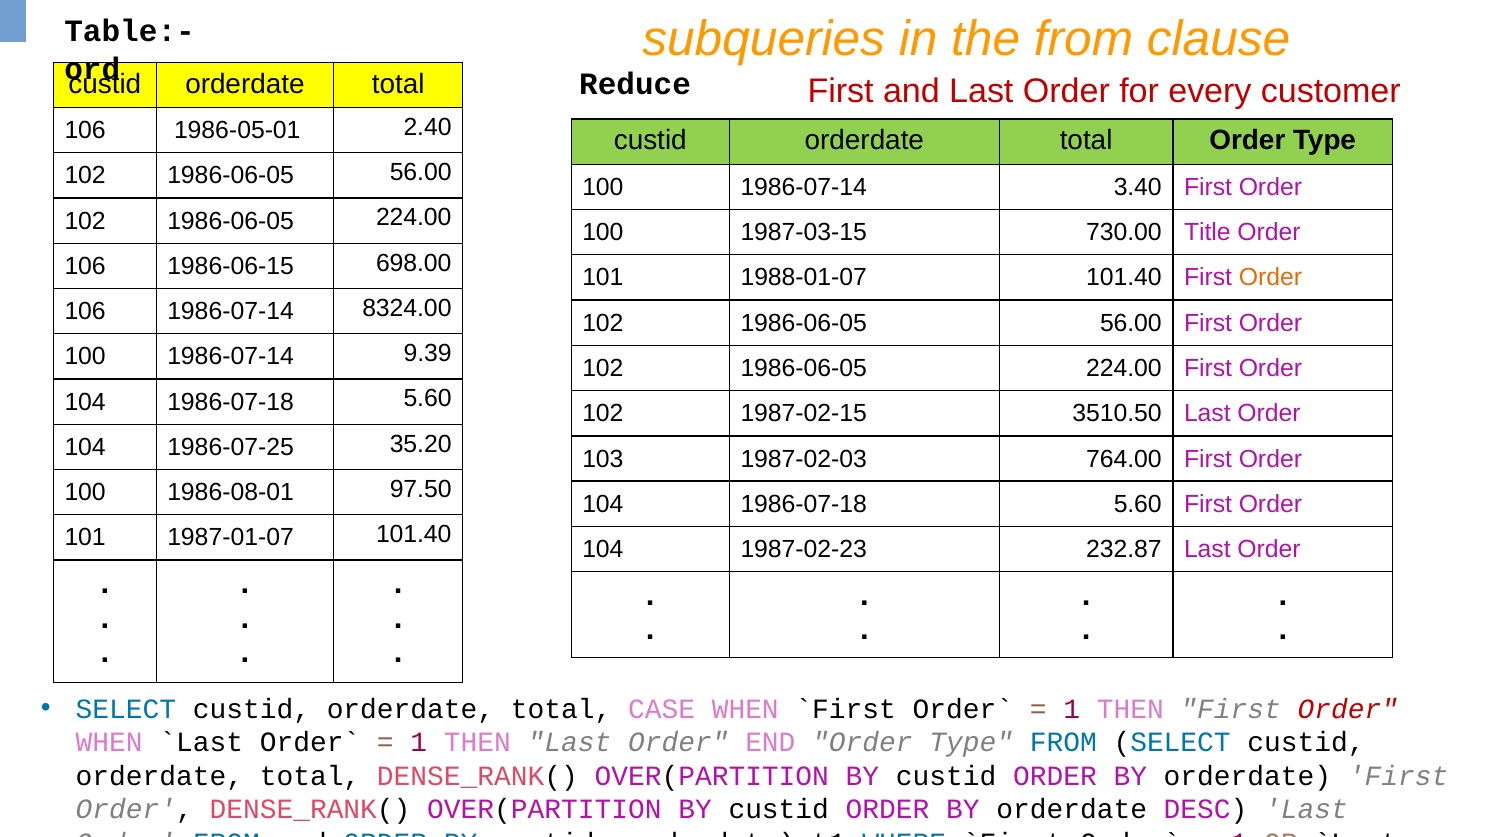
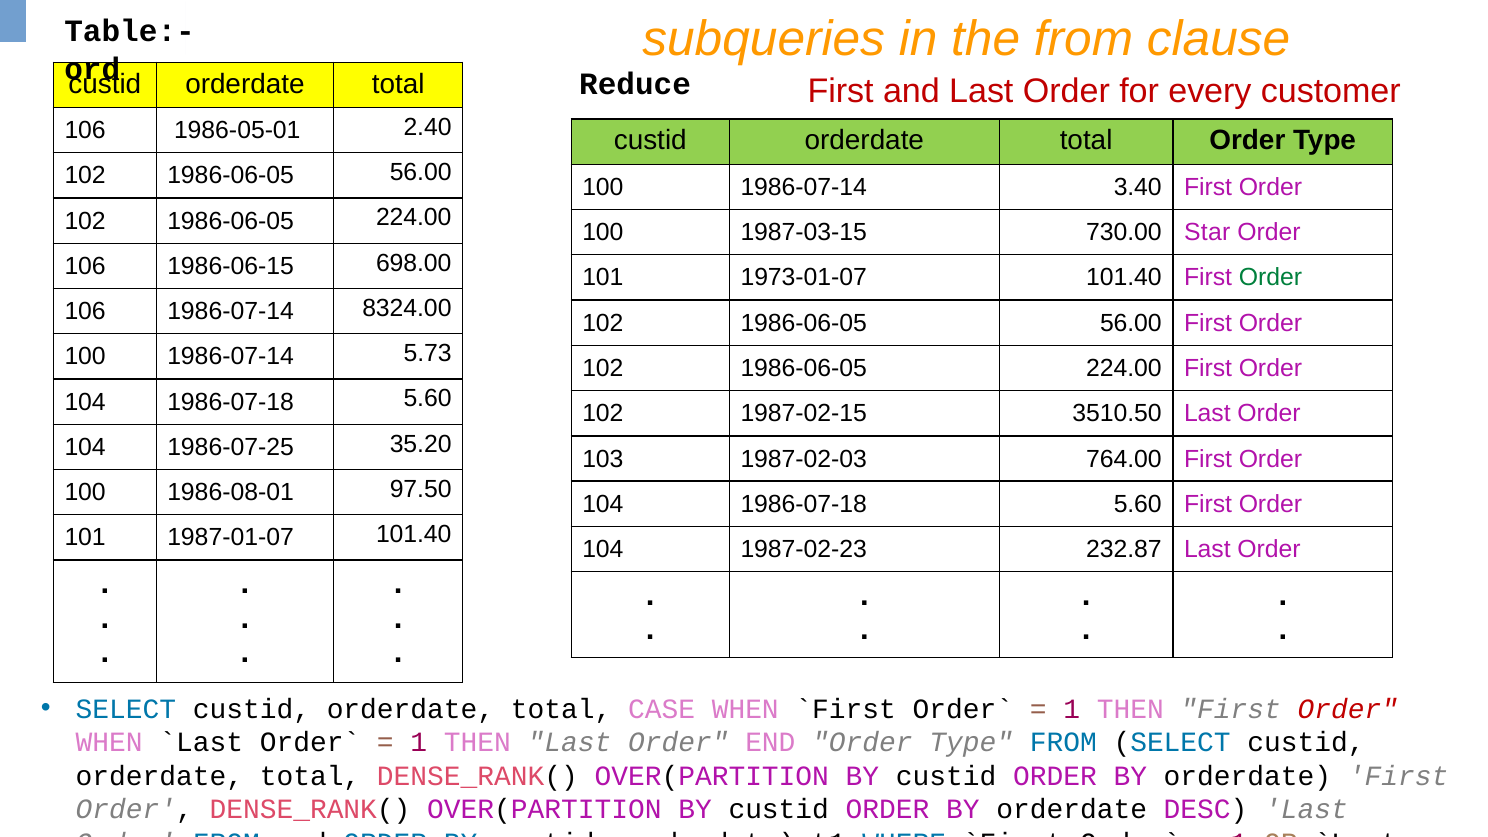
Title: Title -> Star (1207, 233)
1988-01-07: 1988-01-07 -> 1973-01-07 (804, 278)
Order colour: orange -> green (1270, 278)
9.39: 9.39 -> 5.73 (428, 353)
